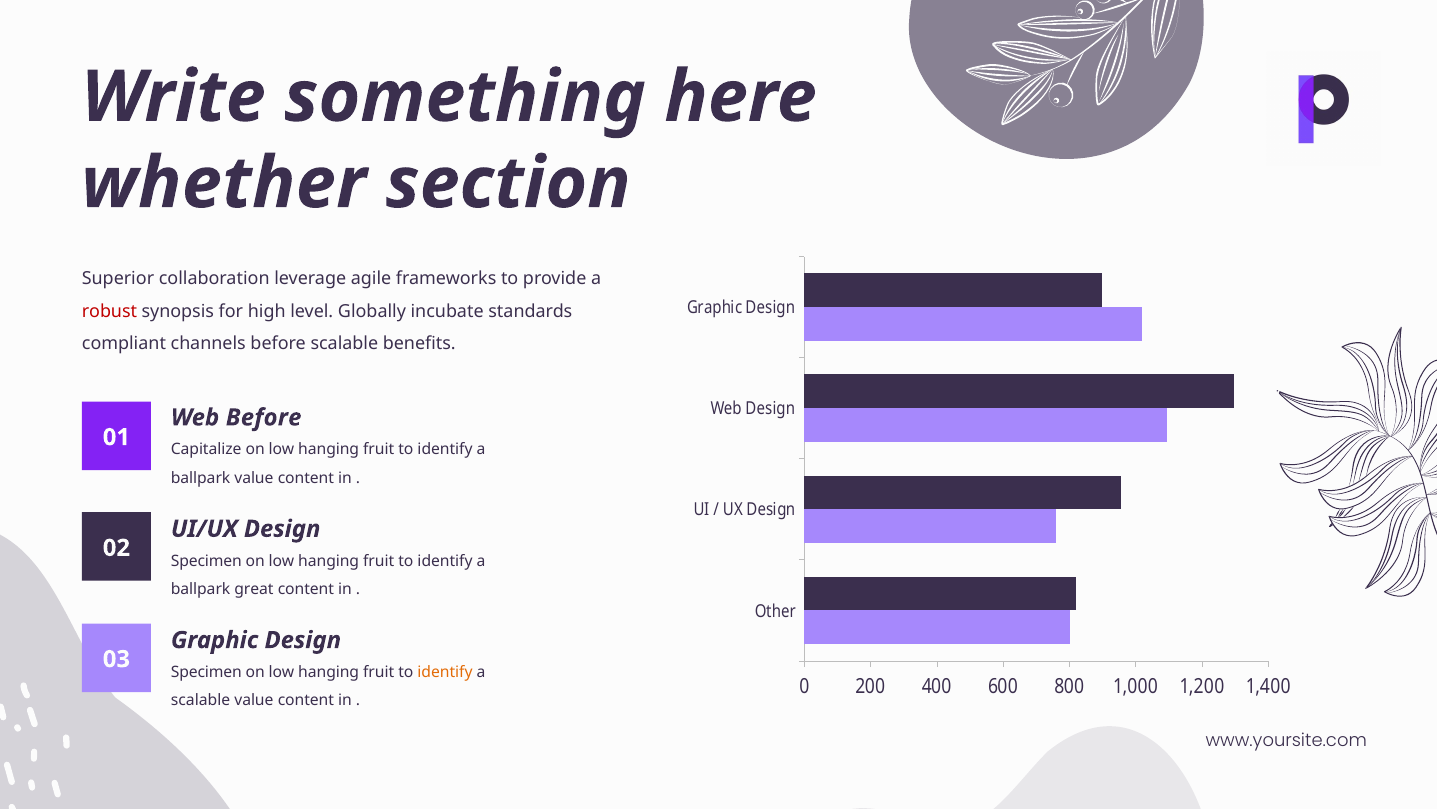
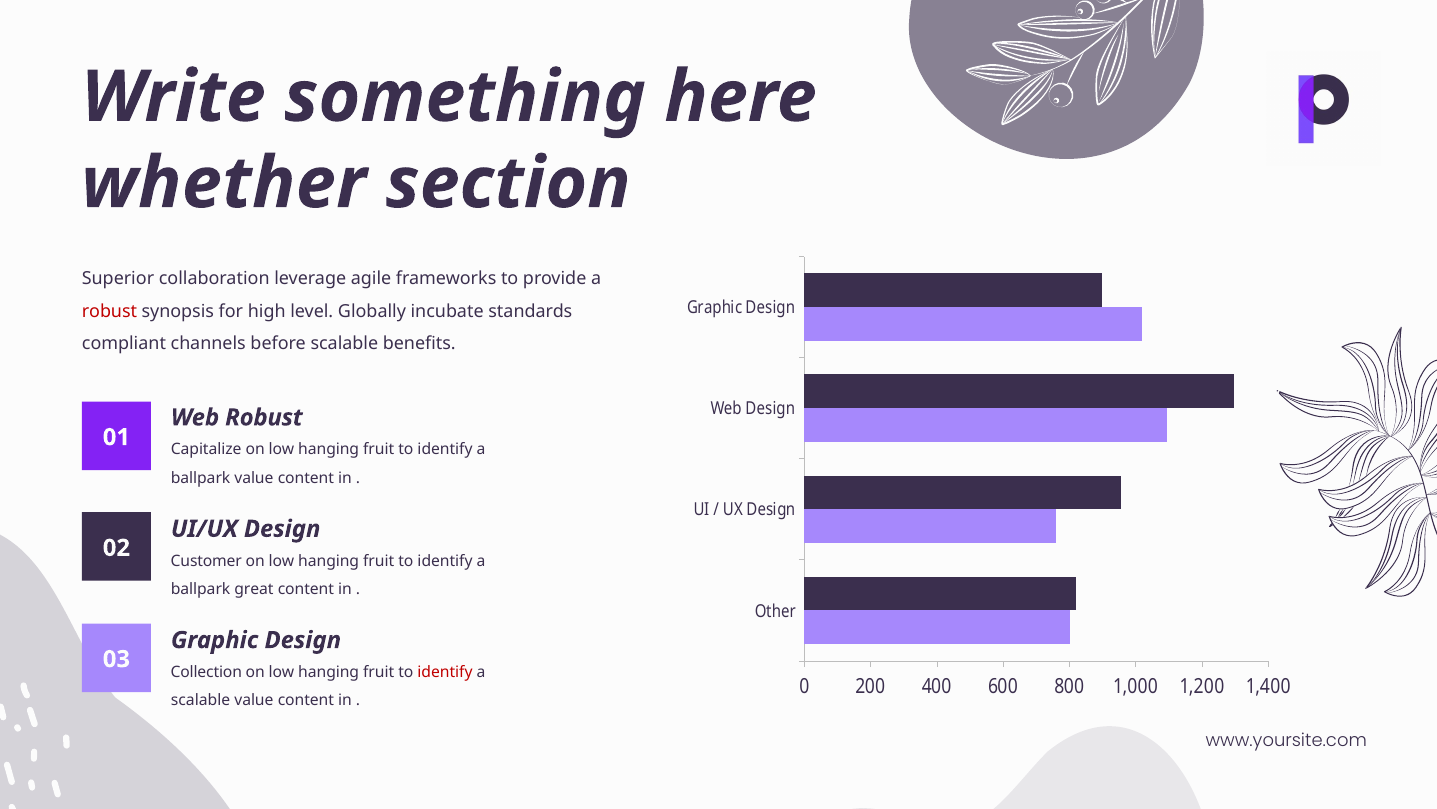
Web Before: Before -> Robust (264, 417)
Specimen: Specimen -> Customer (206, 561)
Specimen: Specimen -> Collection (206, 672)
identify colour: orange -> red (445, 672)
